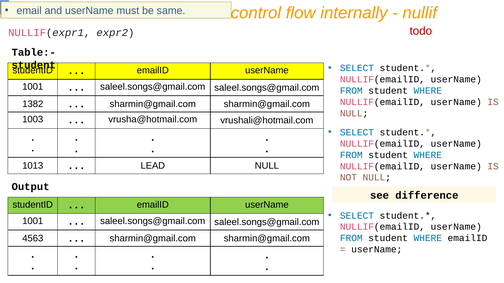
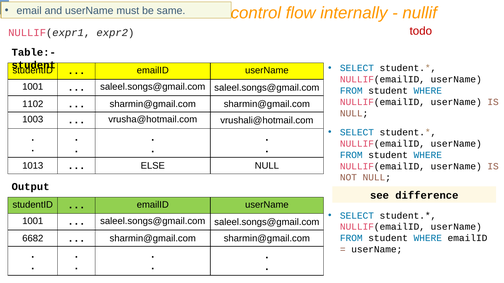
1382: 1382 -> 1102 (33, 104)
LEAD: LEAD -> ELSE (153, 166)
4563: 4563 -> 6682 (33, 239)
